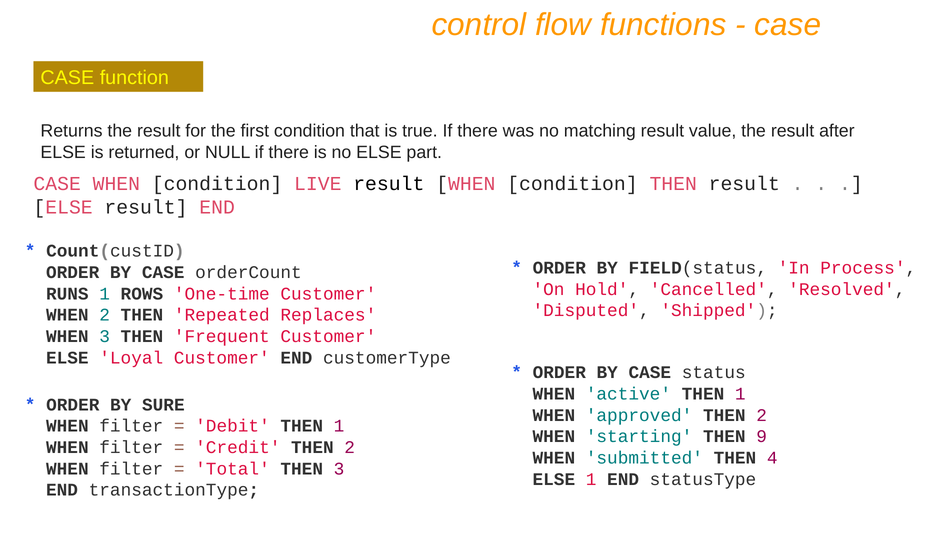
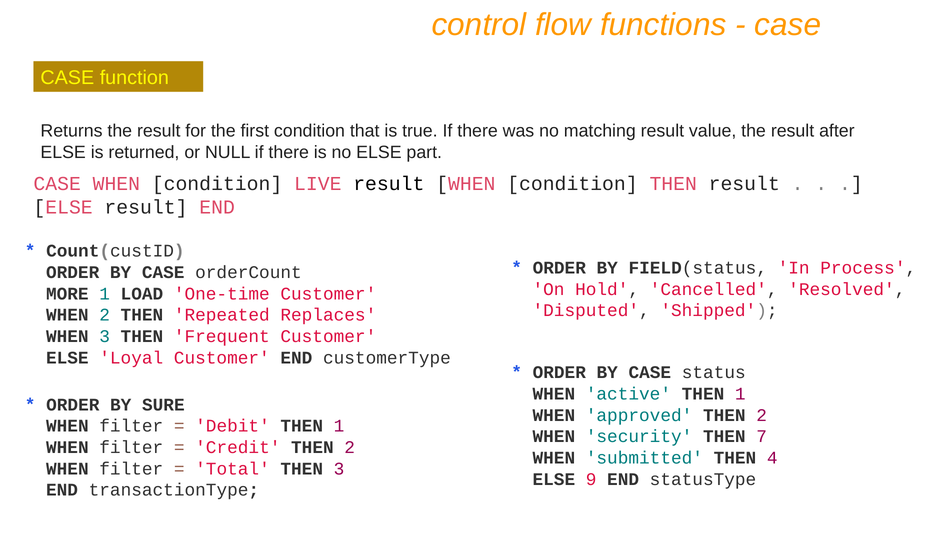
RUNS: RUNS -> MORE (67, 294)
ROWS: ROWS -> LOAD (142, 294)
starting: starting -> security (639, 436)
9: 9 -> 7 (762, 436)
ELSE 1: 1 -> 9 (591, 479)
